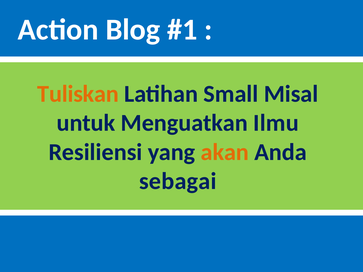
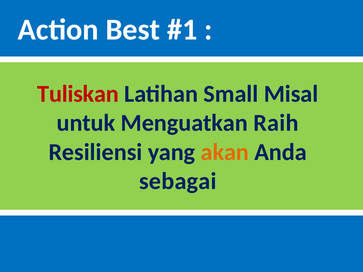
Blog: Blog -> Best (133, 30)
Tuliskan colour: orange -> red (78, 94)
Ilmu: Ilmu -> Raih (276, 123)
